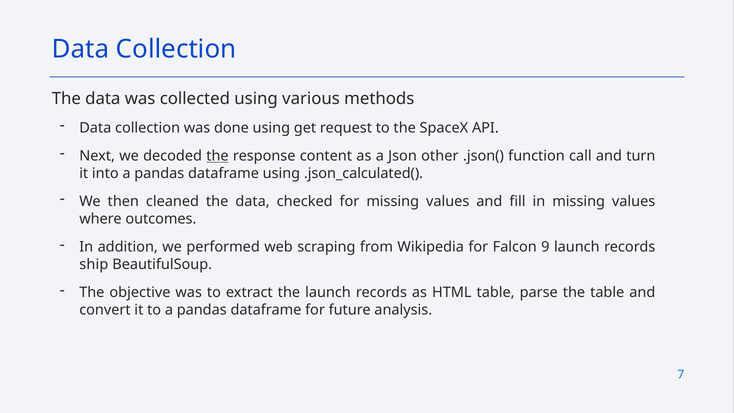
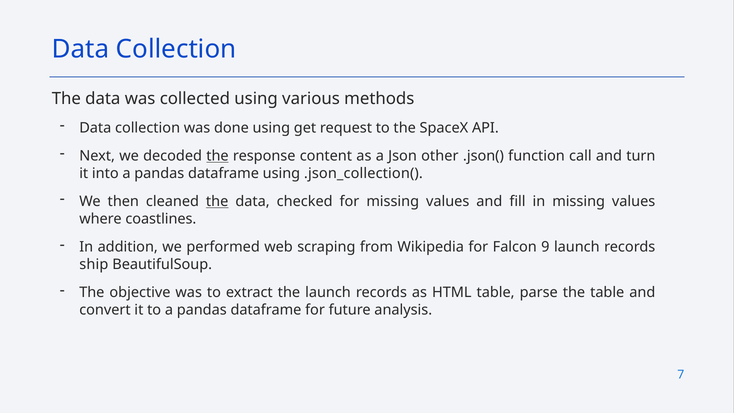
.json_calculated(: .json_calculated( -> .json_collection( (363, 173)
the underline: none -> present (217, 201)
outcomes: outcomes -> coastlines (161, 219)
